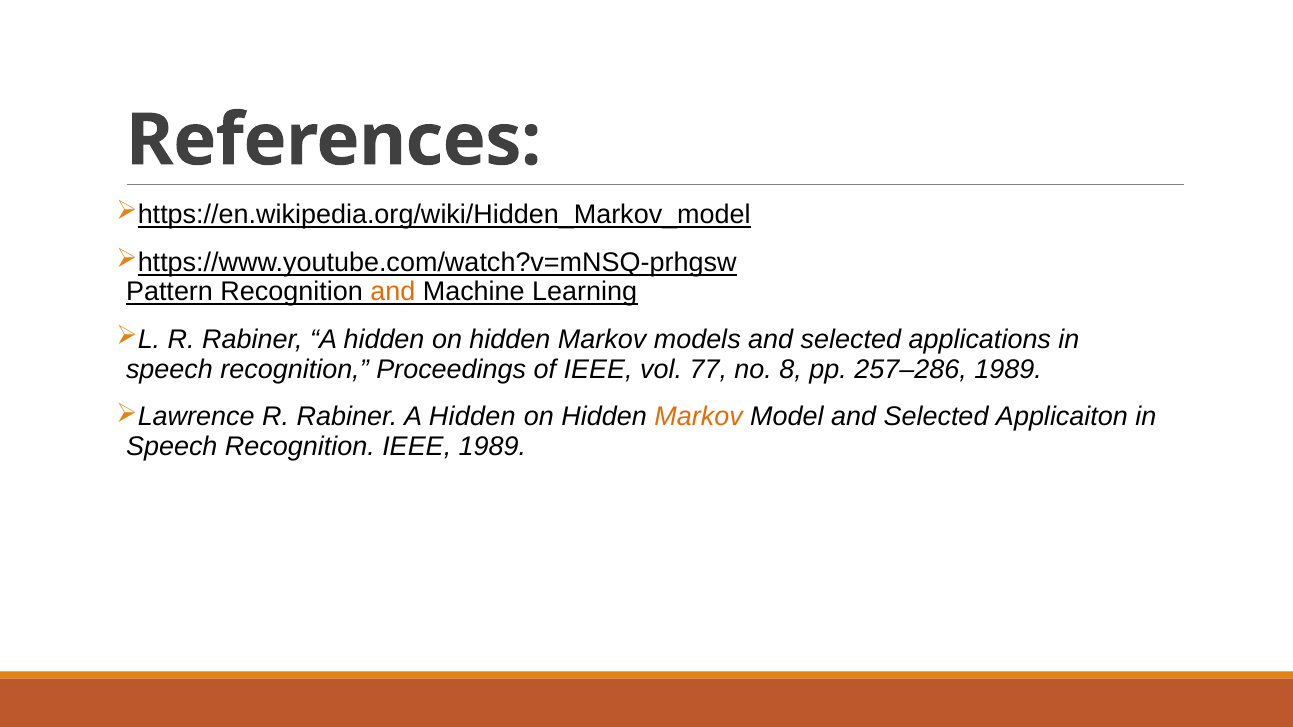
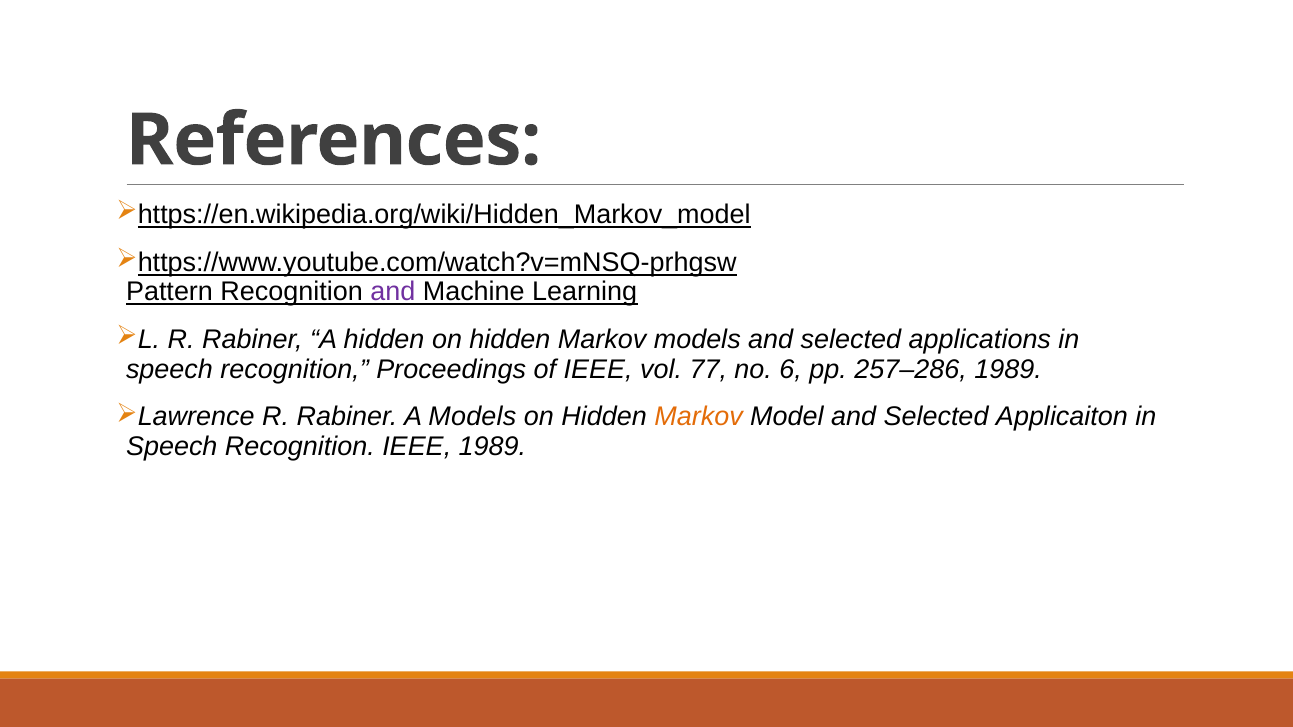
and colour: orange -> purple (393, 292)
8: 8 -> 6 (791, 369)
Hidden: Hidden -> Models (472, 417)
